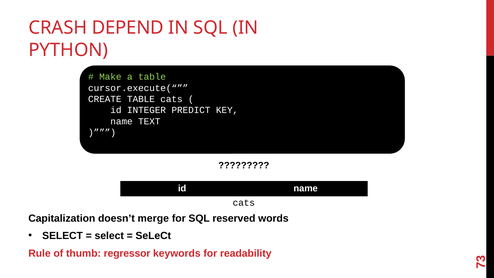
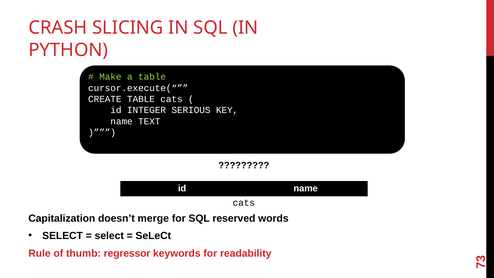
DEPEND: DEPEND -> SLICING (128, 28)
PREDICT: PREDICT -> SERIOUS (191, 110)
